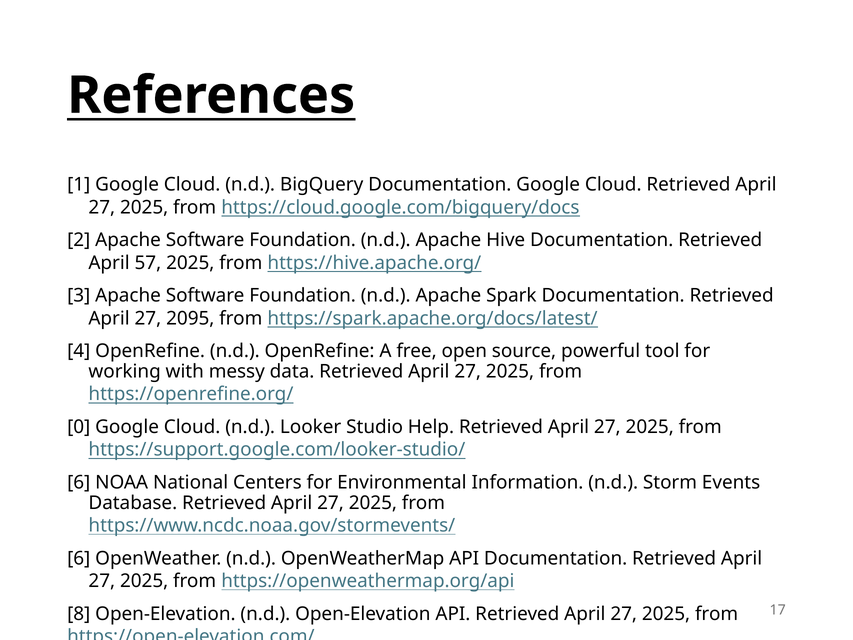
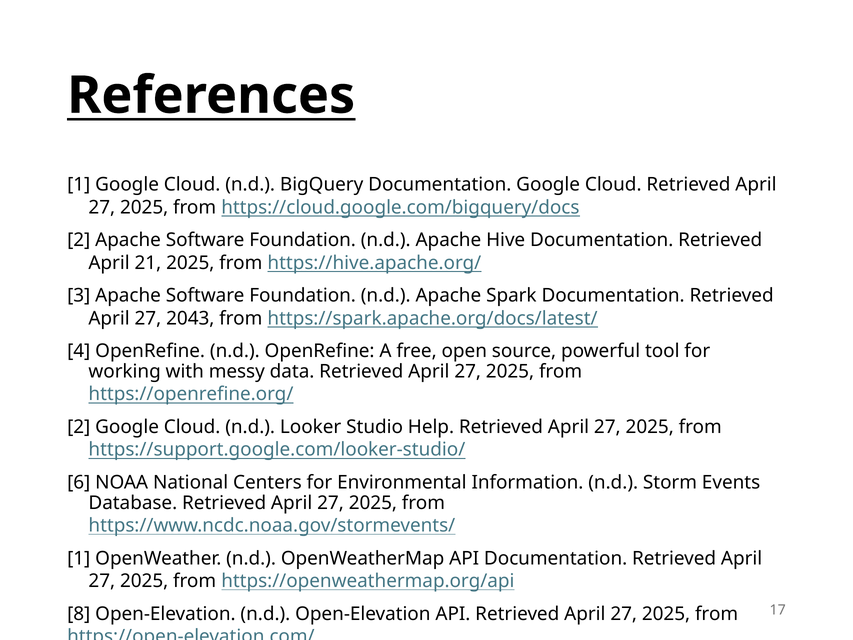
57: 57 -> 21 (148, 263)
2095: 2095 -> 2043 (190, 318)
0: 0 -> 2 (79, 427)
6: 6 -> 1 (79, 558)
